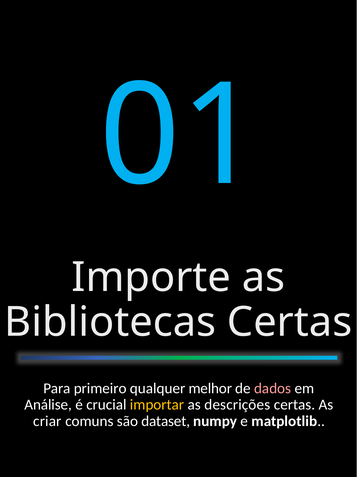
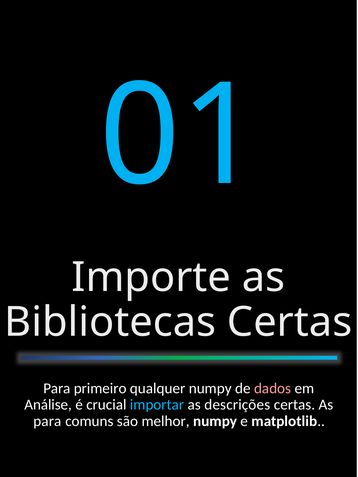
qualquer melhor: melhor -> numpy (210, 389)
importar colour: yellow -> light blue (157, 405)
criar: criar -> para (47, 421)
dataset: dataset -> melhor (166, 421)
